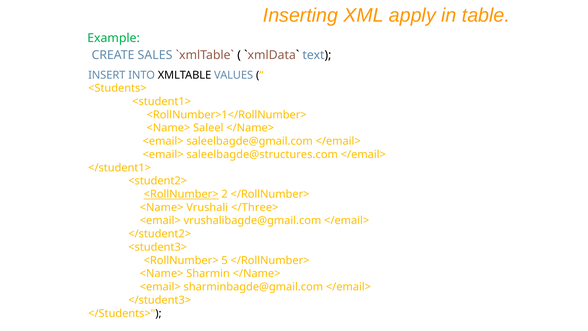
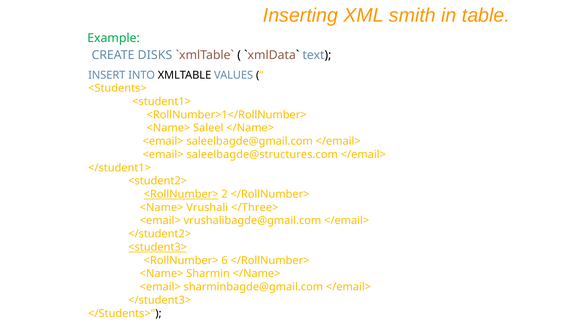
apply: apply -> smith (412, 15)
SALES: SALES -> DISKS (155, 55)
<student3> underline: none -> present (158, 247)
5: 5 -> 6 (225, 260)
